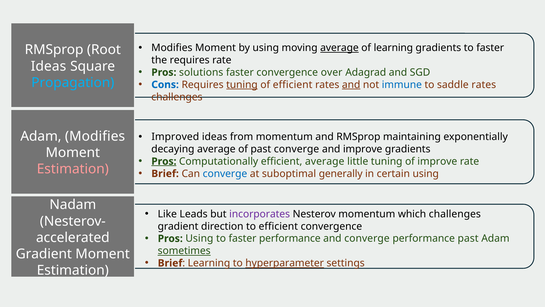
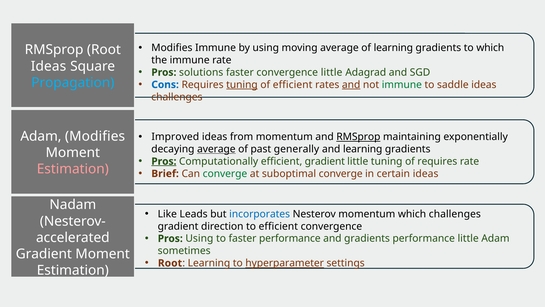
Moment: Moment -> Immune (216, 48)
average underline: present -> none (339, 48)
gradients to faster: faster -> which (490, 48)
the requires: requires -> immune (190, 60)
convergence over: over -> little (332, 72)
immune colour: blue -> green (402, 85)
saddle rates: rates -> ideas (484, 85)
RMSprop underline: none -> present (358, 137)
average underline: none -> present (216, 149)
past converge: converge -> generally (297, 149)
and improve: improve -> learning (363, 149)
efficient average: average -> gradient (325, 161)
of improve: improve -> requires (437, 161)
converge colour: blue -> green (225, 173)
suboptimal generally: generally -> converge (341, 173)
certain using: using -> ideas (426, 173)
incorporates colour: purple -> blue (260, 214)
and converge: converge -> gradients (367, 238)
performance past: past -> little (468, 238)
sometimes underline: present -> none (184, 251)
Brief: Brief -> Root (170, 263)
